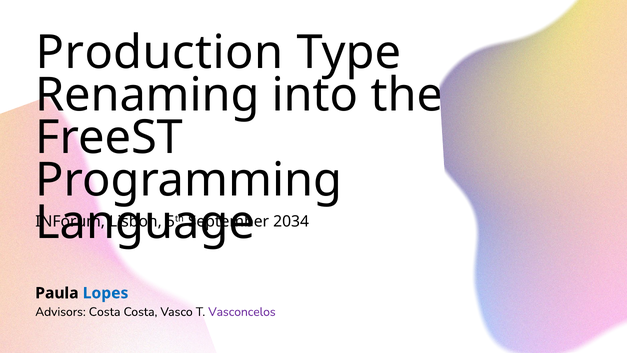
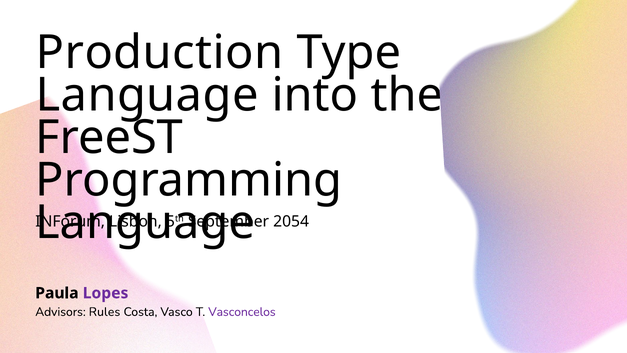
Renaming: Renaming -> Language (147, 95)
2034: 2034 -> 2054 (291, 221)
Lopes colour: blue -> purple (106, 293)
Advisors Costa: Costa -> Rules (105, 312)
